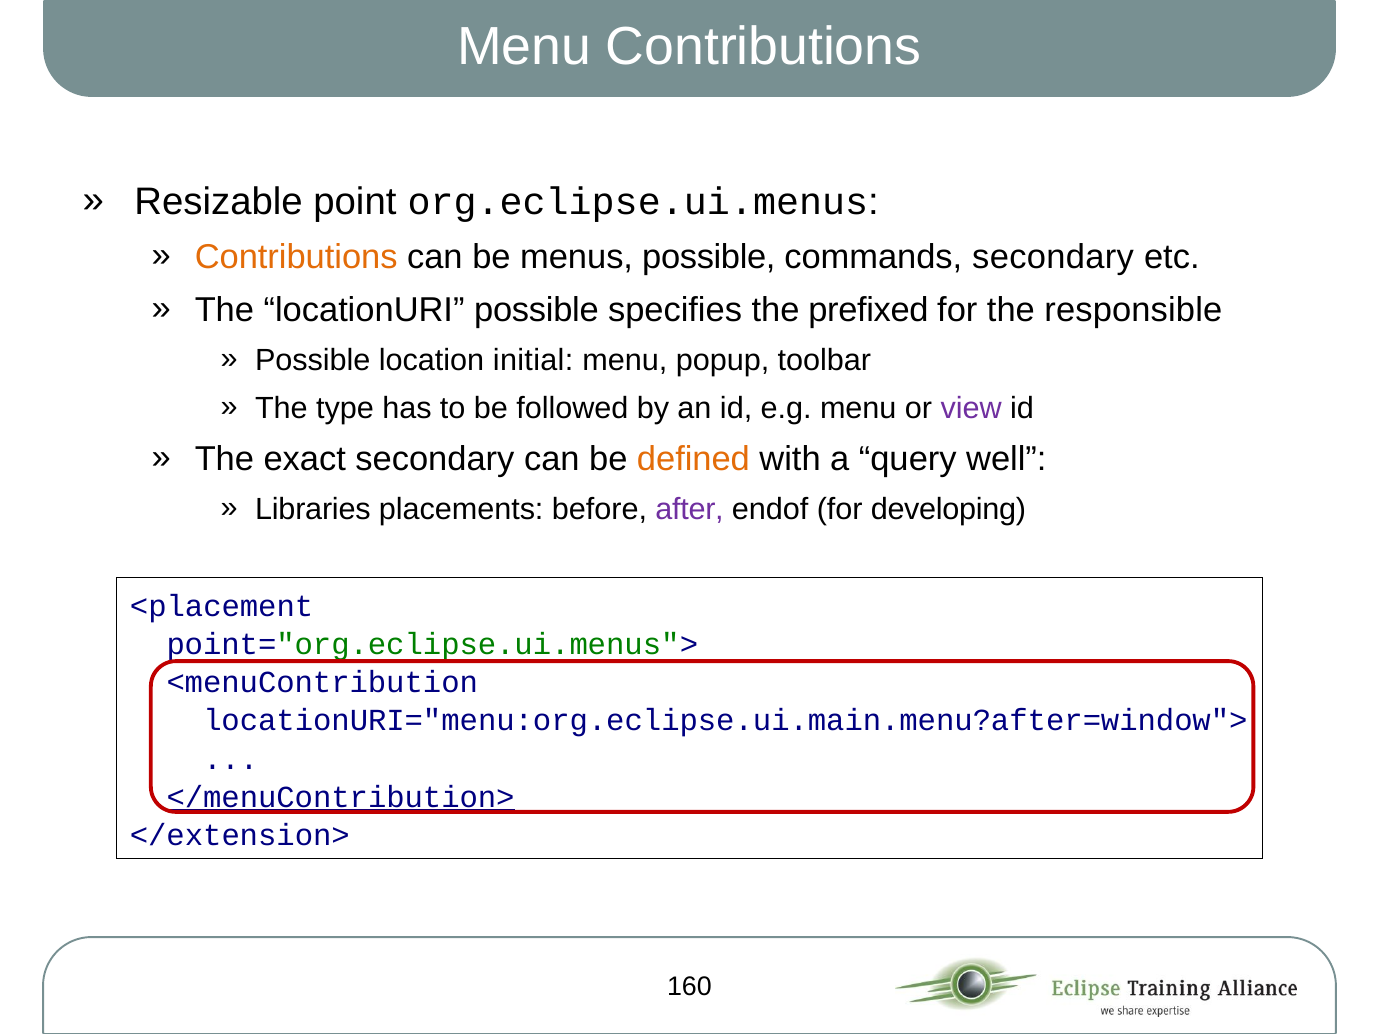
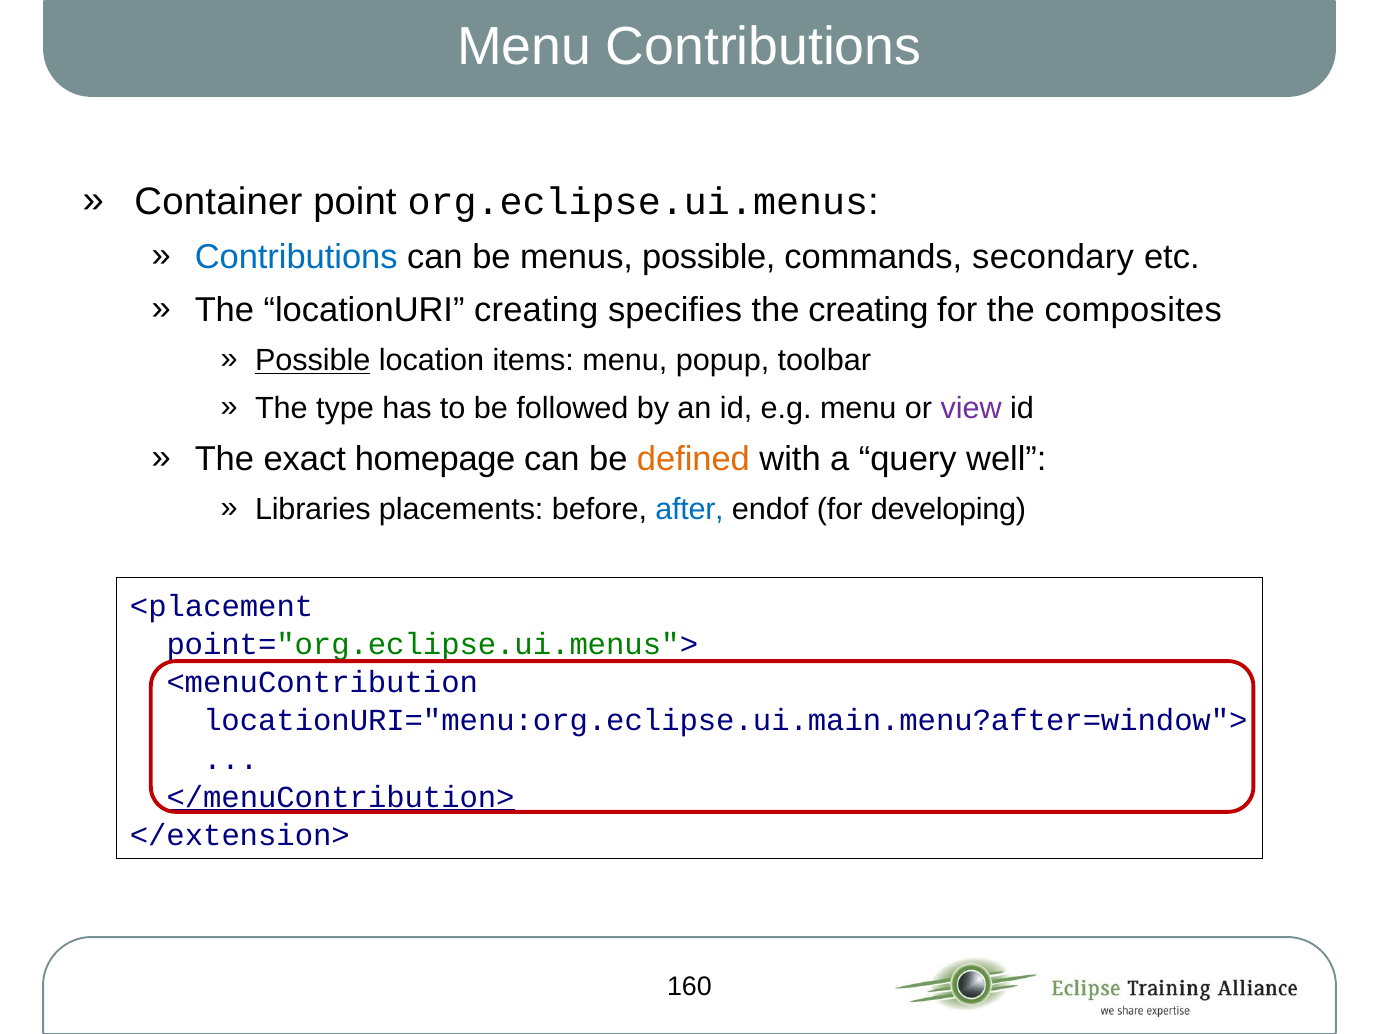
Resizable: Resizable -> Container (218, 202)
Contributions colour: orange -> blue (296, 257)
locationURI possible: possible -> creating (536, 310)
the prefixed: prefixed -> creating (869, 310)
responsible: responsible -> composites (1133, 310)
Possible underline: none -> present (313, 360)
initial: initial -> items (533, 360)
exact secondary: secondary -> homepage (435, 459)
after colour: purple -> blue (690, 510)
